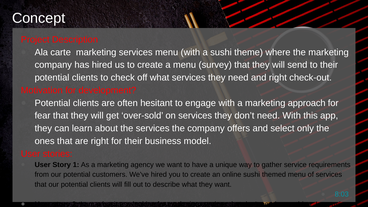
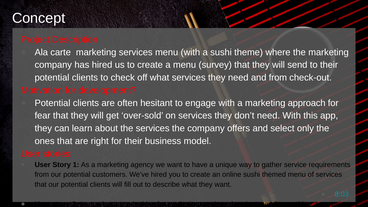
and right: right -> from (278, 78)
